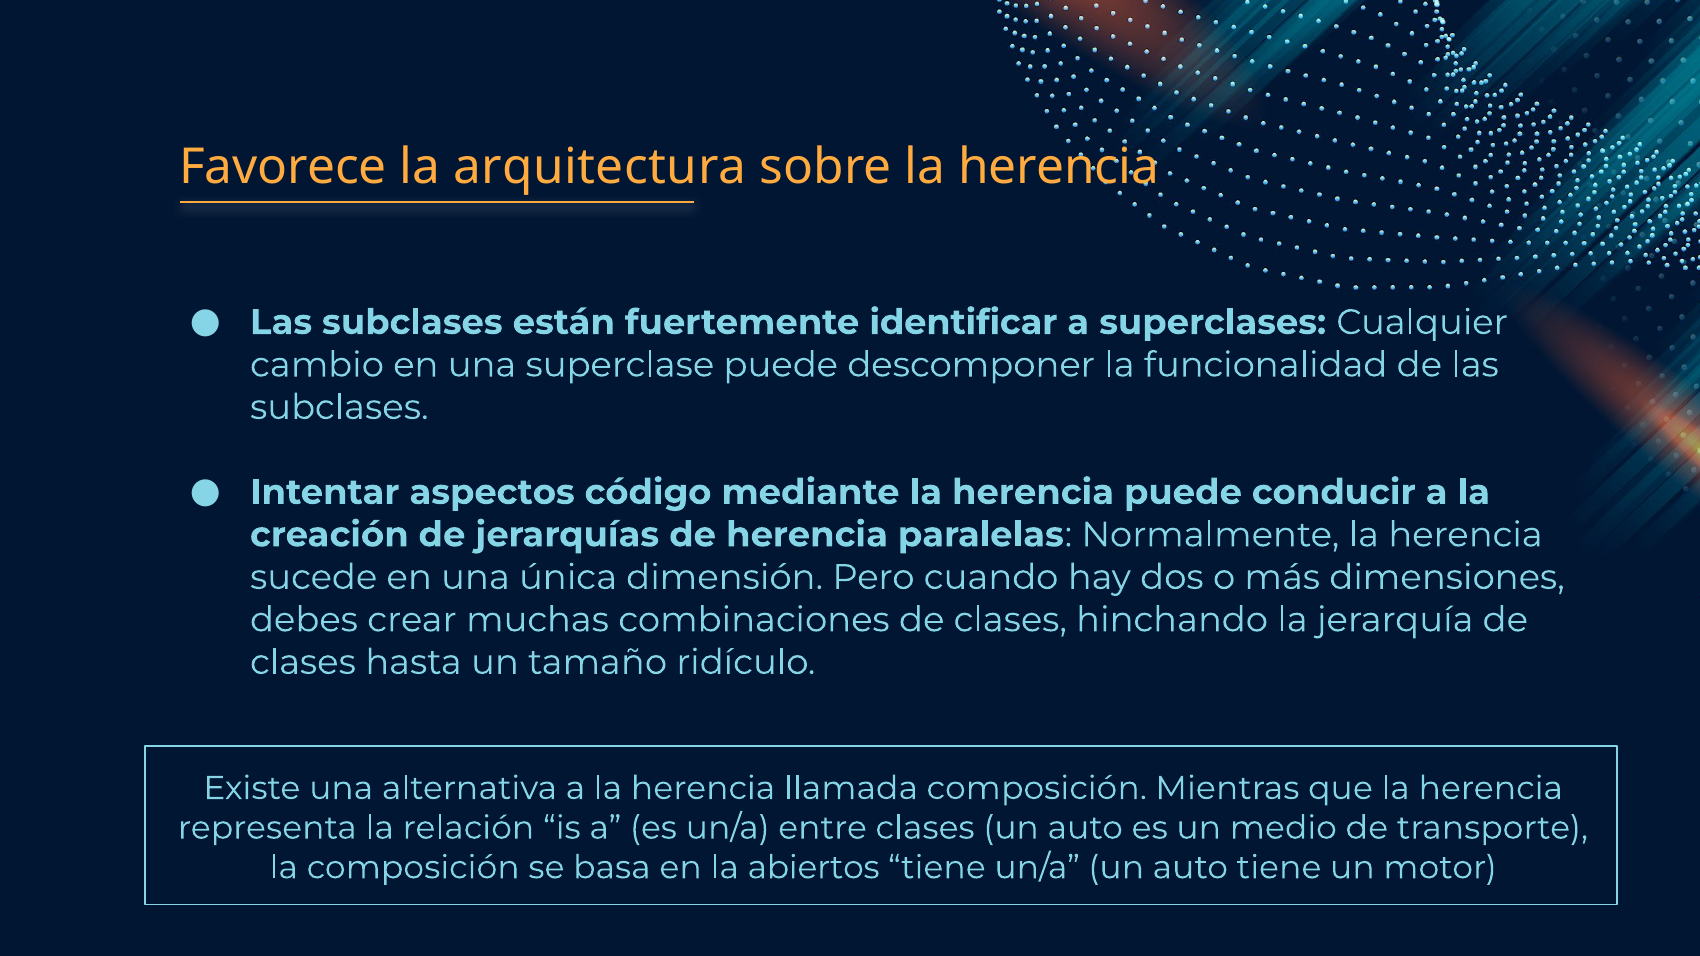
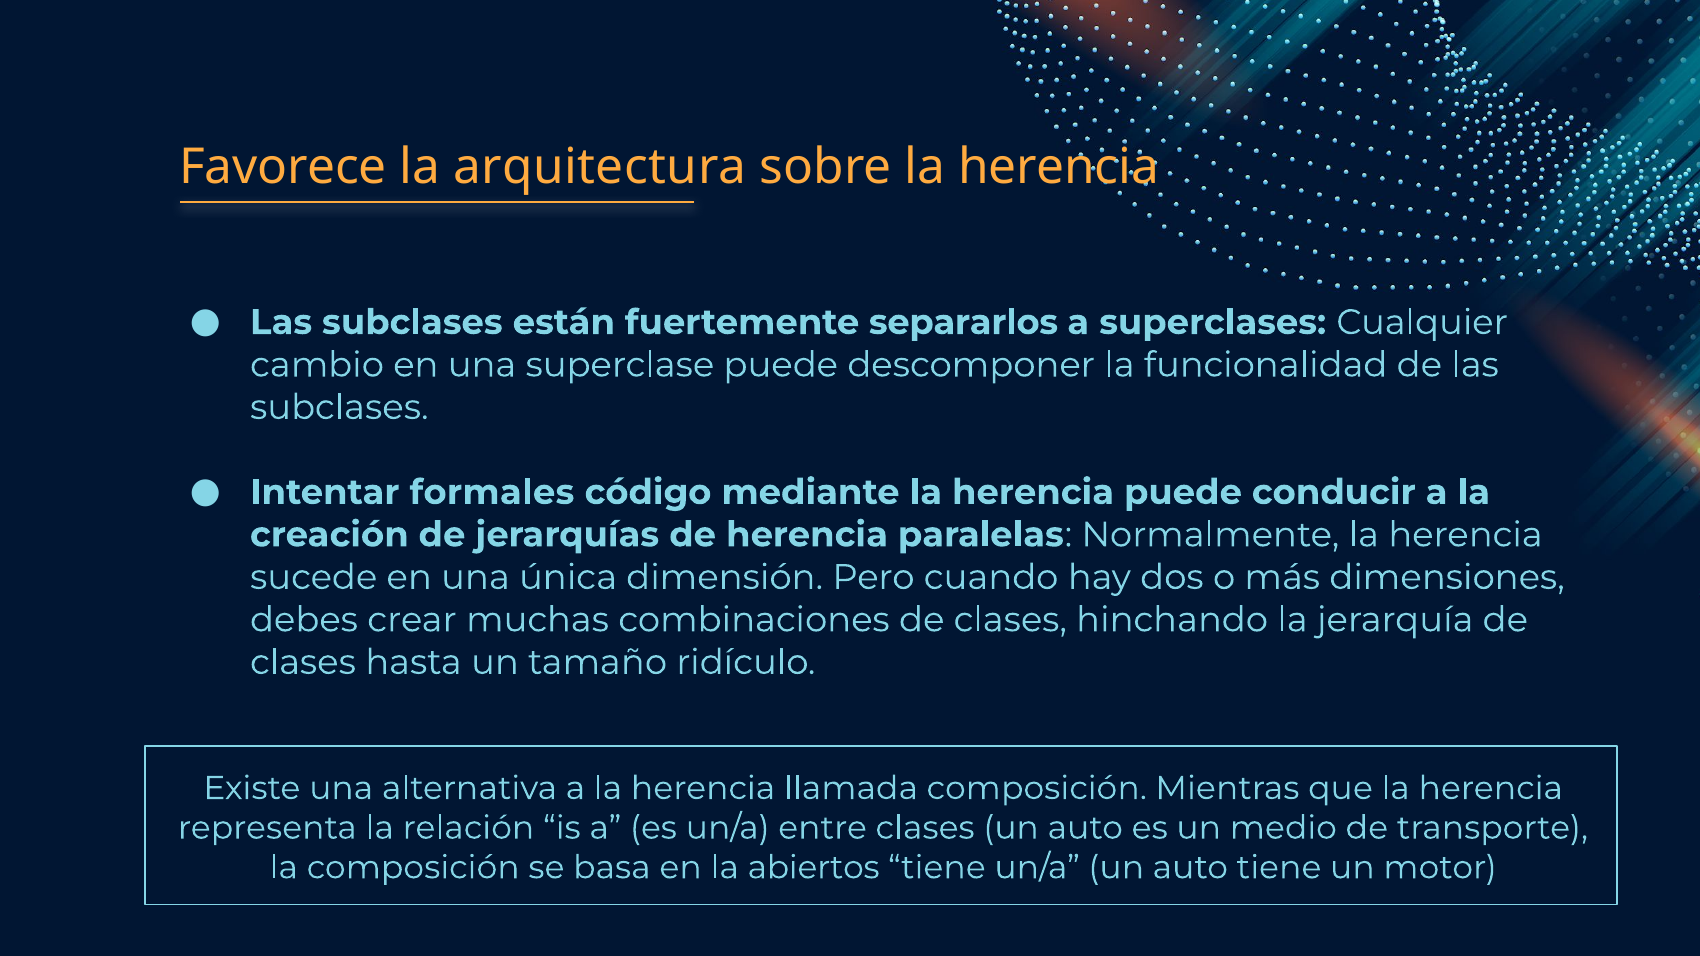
identificar: identificar -> separarlos (963, 322)
aspectos: aspectos -> formales (492, 492)
